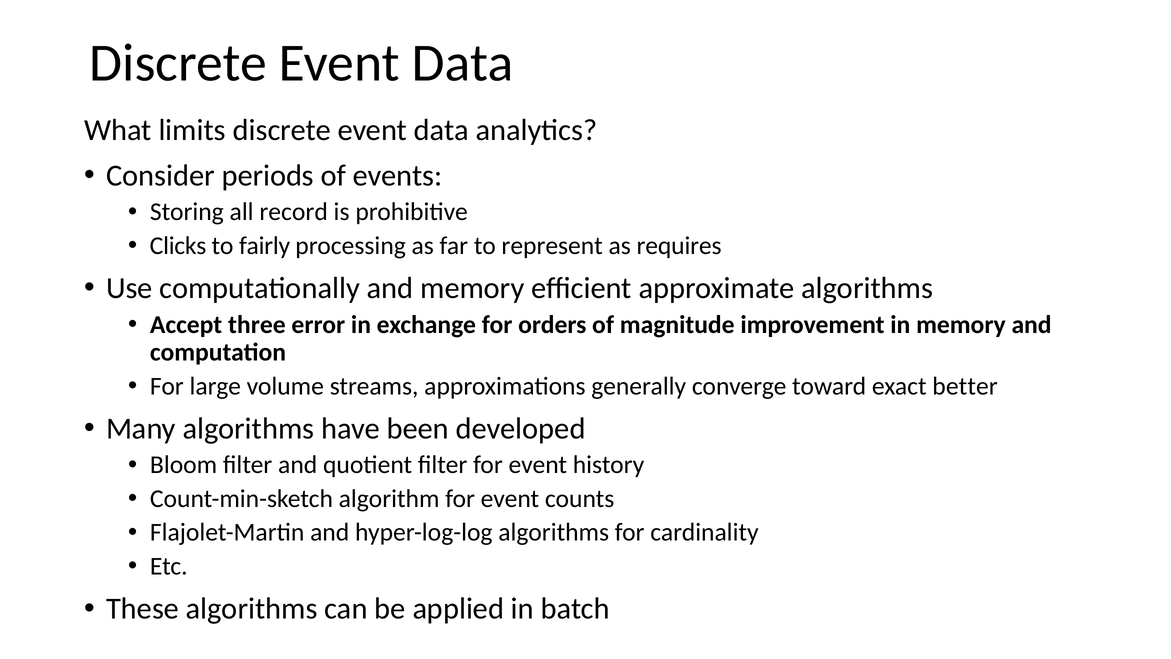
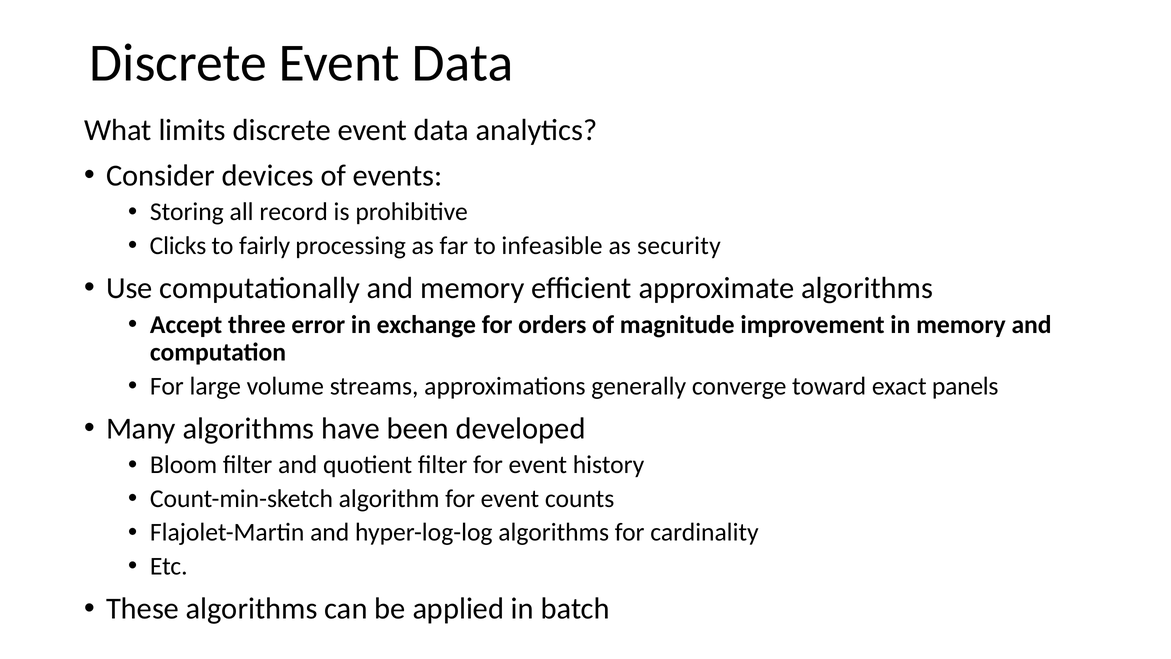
periods: periods -> devices (268, 175)
represent: represent -> infeasible (552, 246)
requires: requires -> security (679, 246)
better: better -> panels (965, 386)
